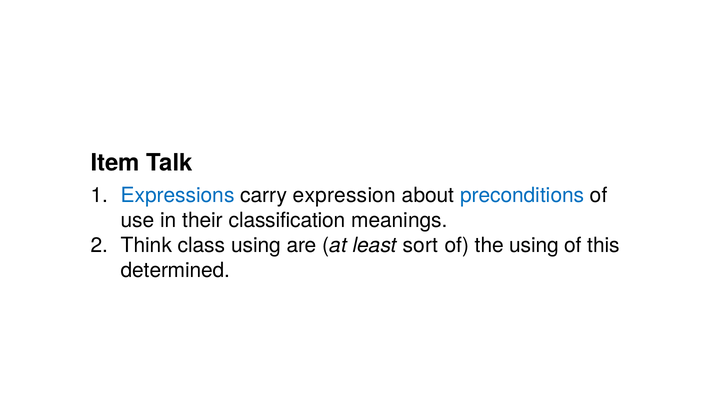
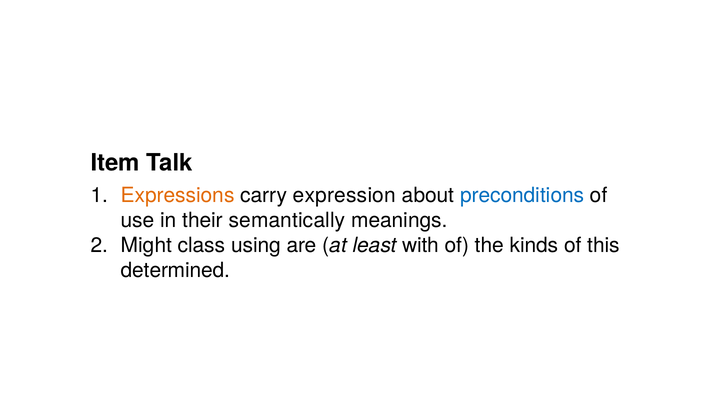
Expressions colour: blue -> orange (178, 195)
classification: classification -> semantically (287, 220)
Think: Think -> Might (146, 245)
sort: sort -> with (421, 245)
the using: using -> kinds (534, 245)
